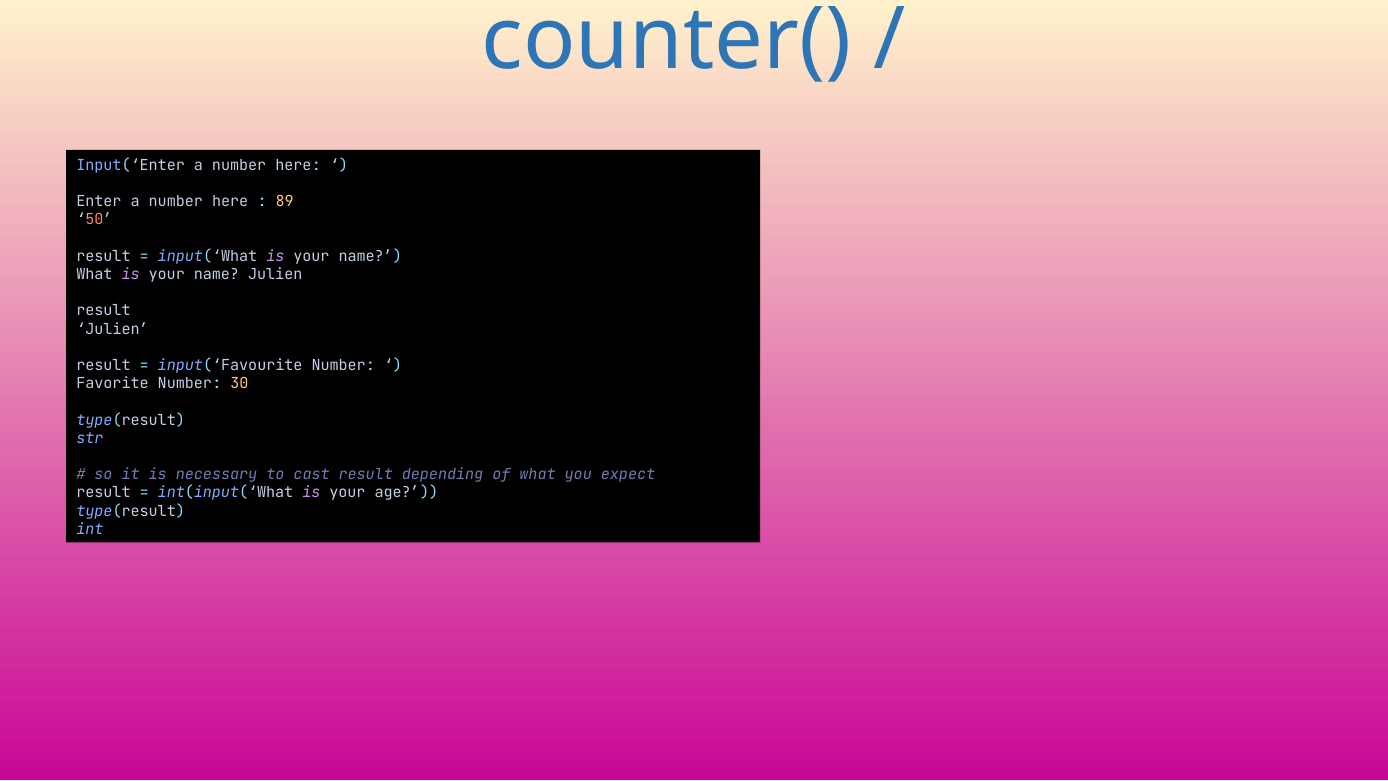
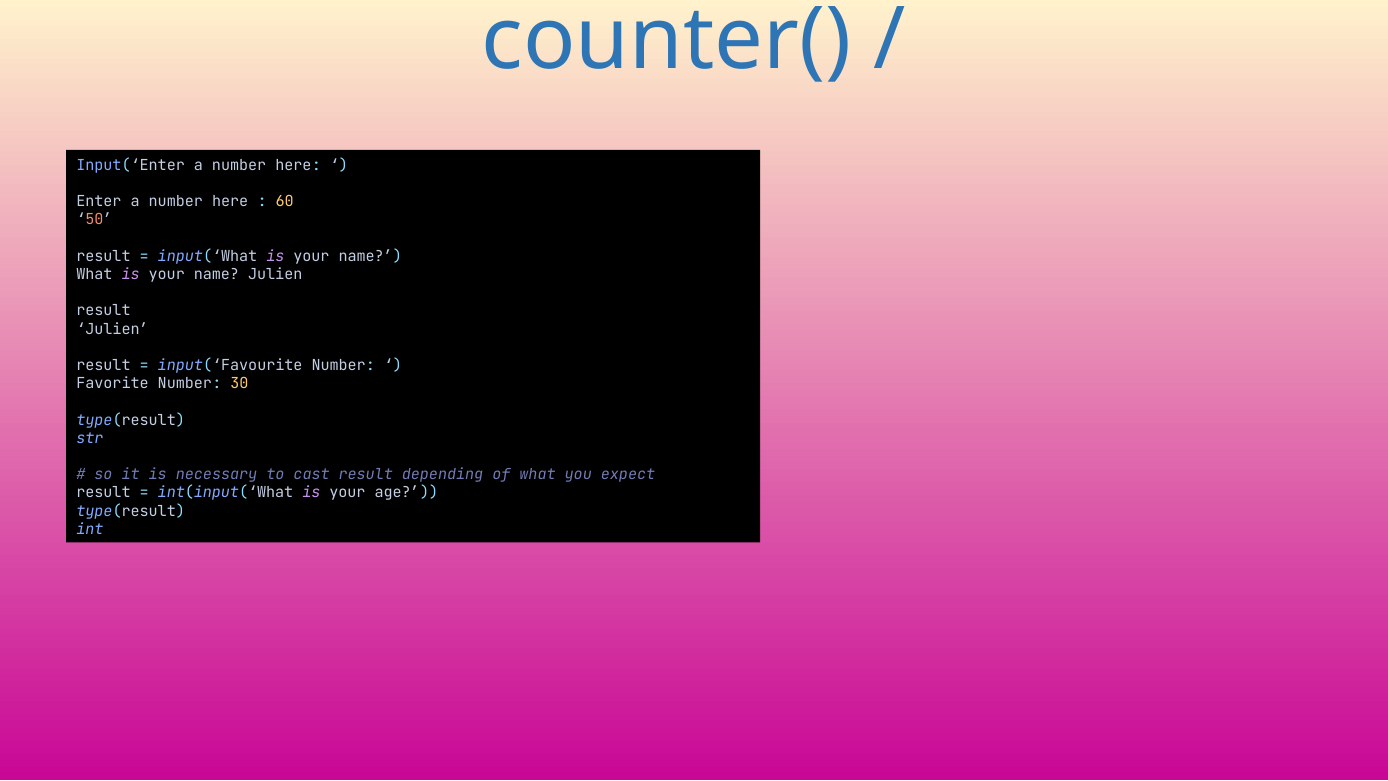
89: 89 -> 60 (285, 202)
